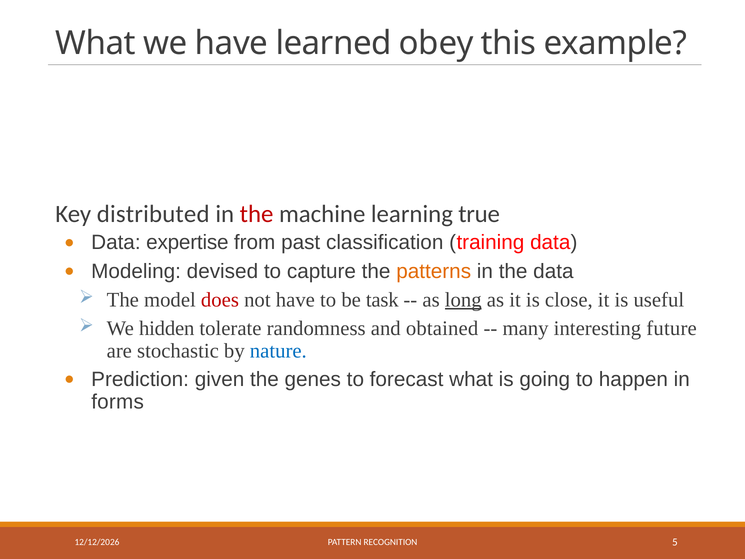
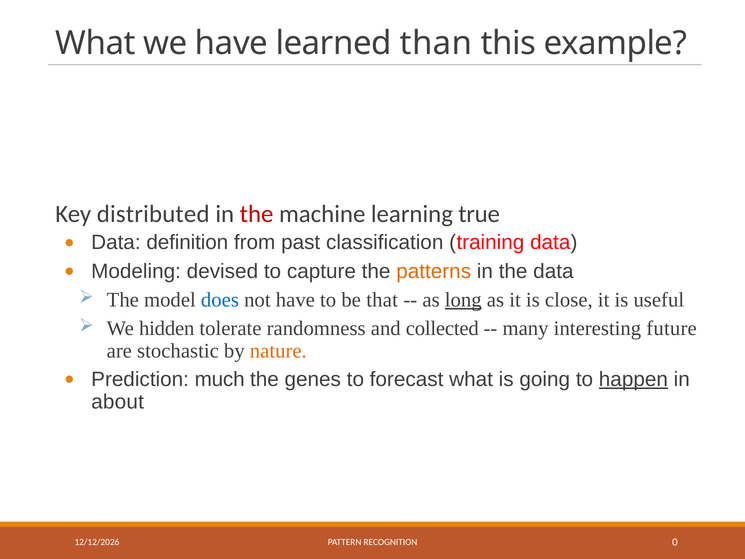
obey: obey -> than (436, 43)
expertise: expertise -> definition (187, 243)
does colour: red -> blue (220, 300)
task: task -> that (382, 300)
obtained: obtained -> collected (442, 328)
nature colour: blue -> orange (278, 351)
given: given -> much (220, 379)
happen underline: none -> present (633, 379)
forms: forms -> about (118, 402)
5: 5 -> 0 (675, 542)
